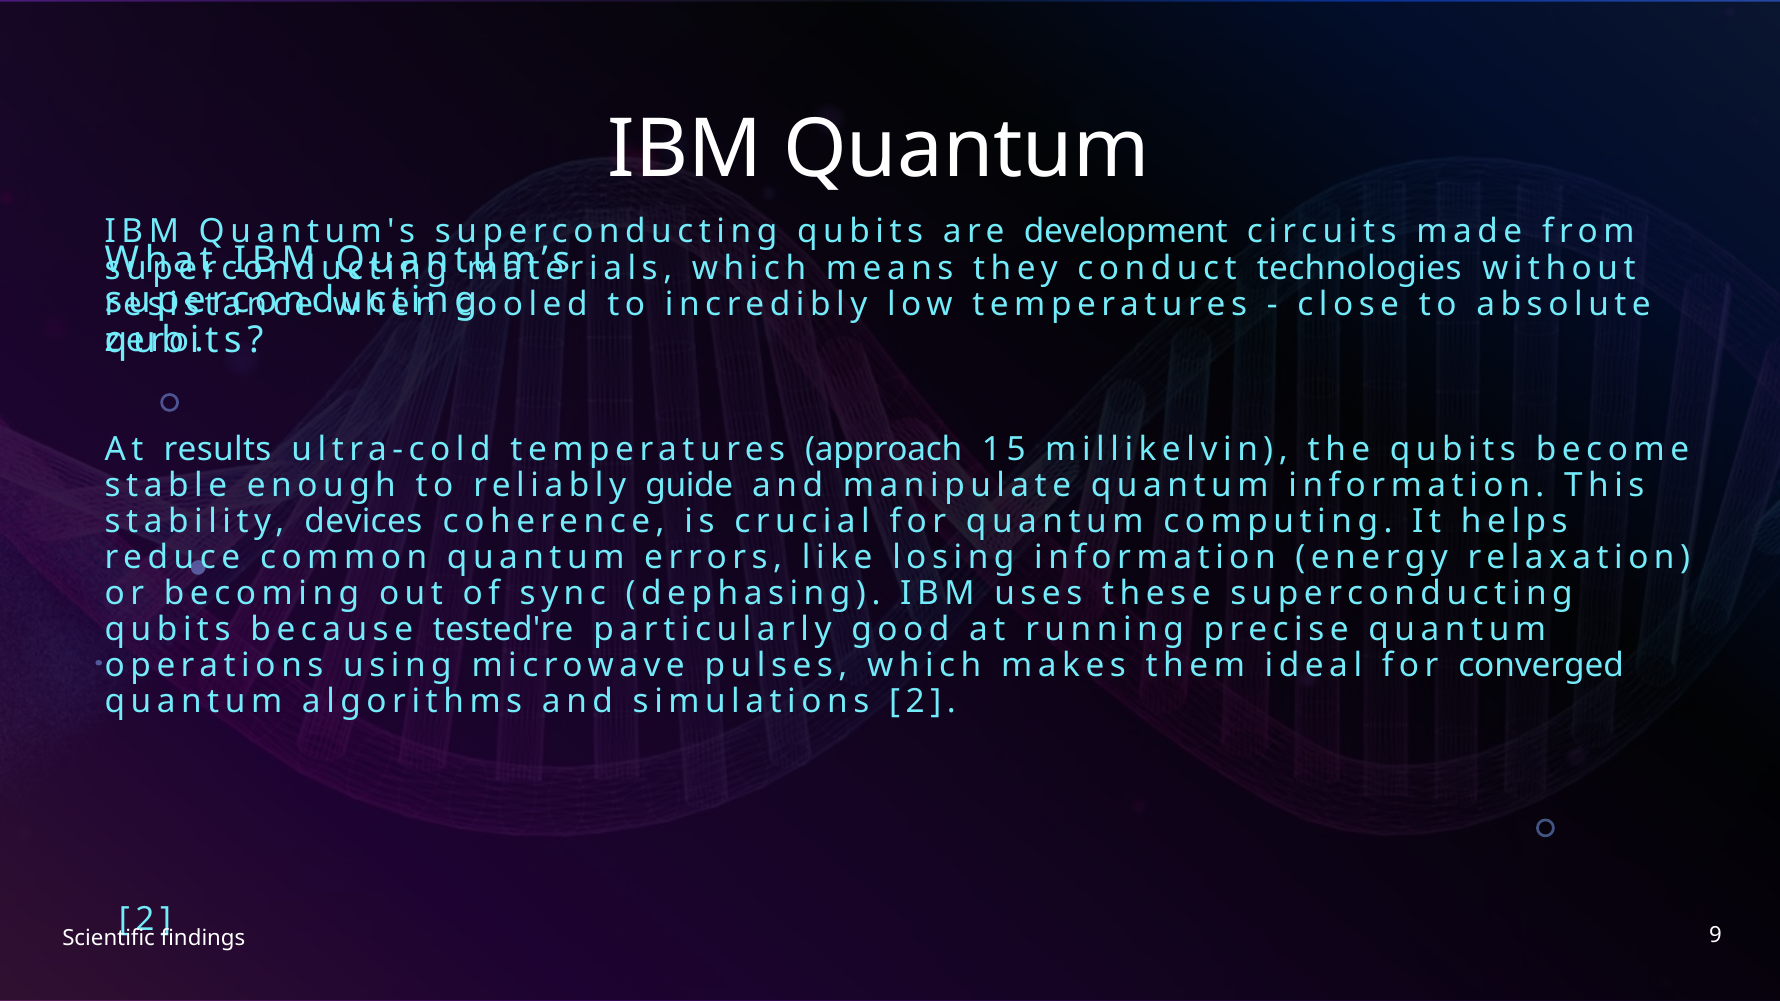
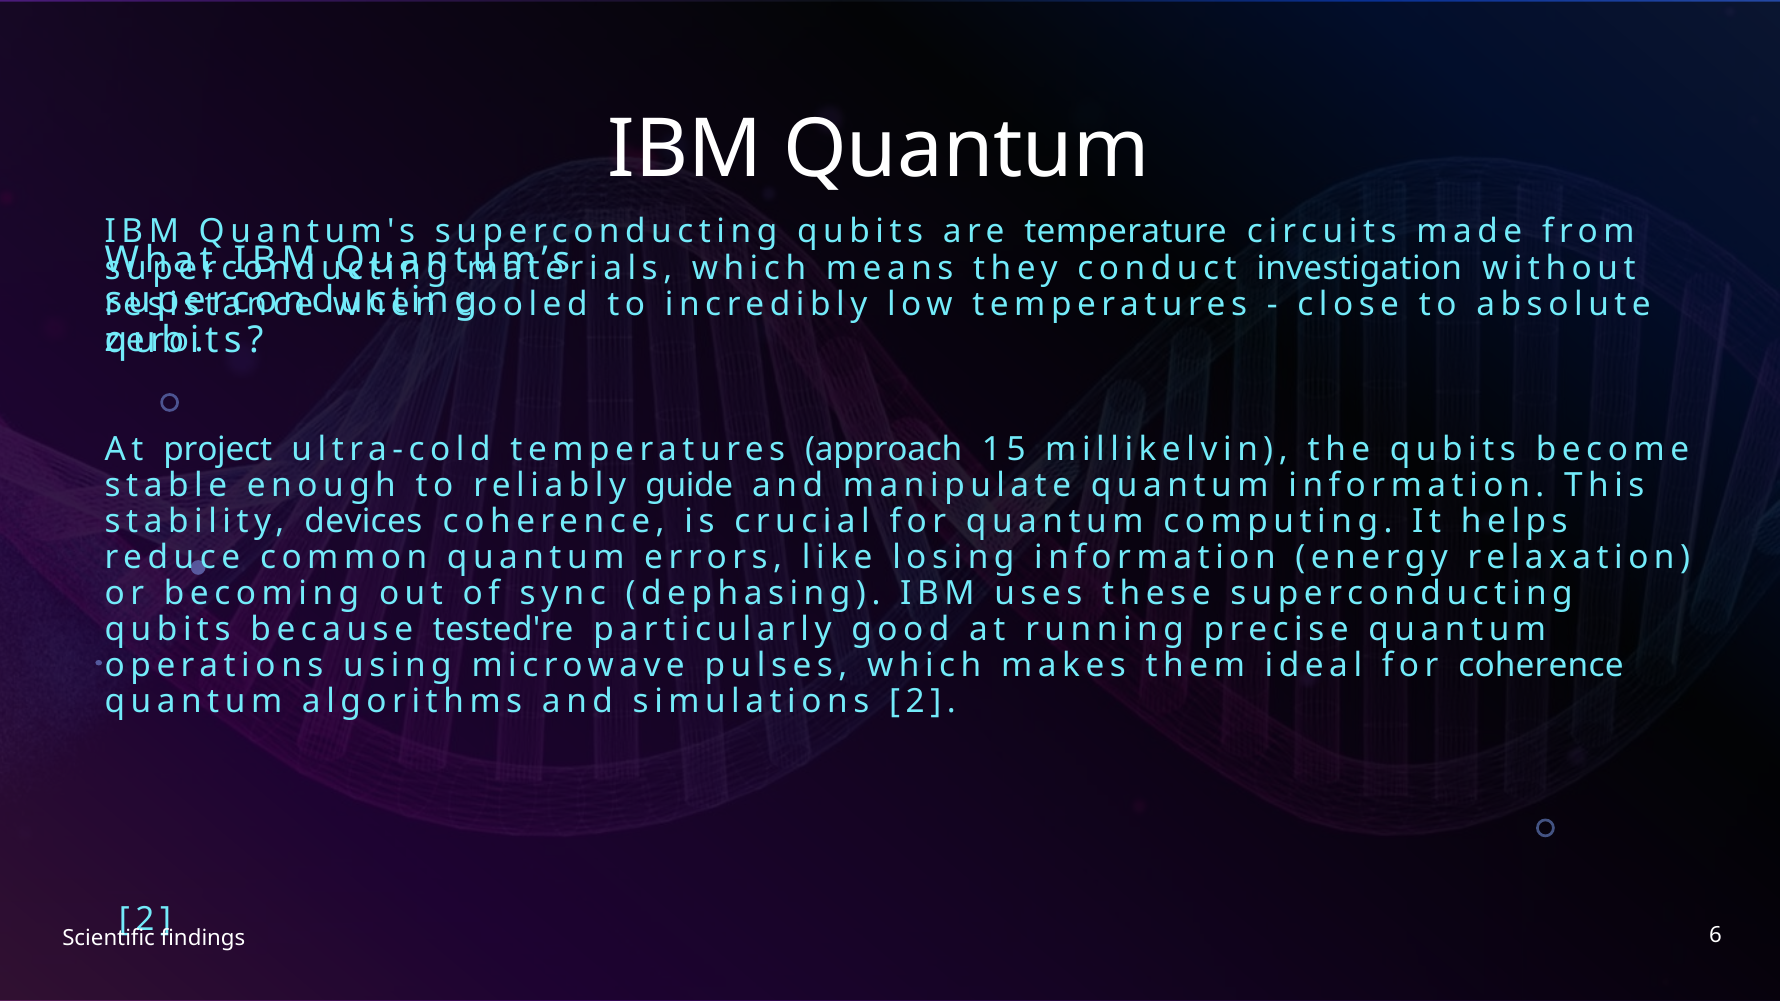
development: development -> temperature (1126, 232)
technologies: technologies -> investigation (1359, 268)
results: results -> project (218, 449)
for converged: converged -> coherence (1541, 666)
9: 9 -> 6 (1715, 935)
